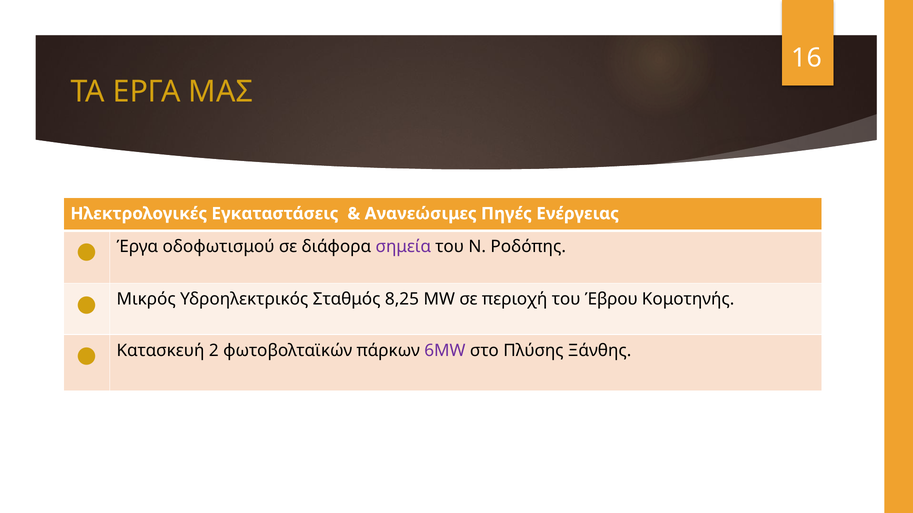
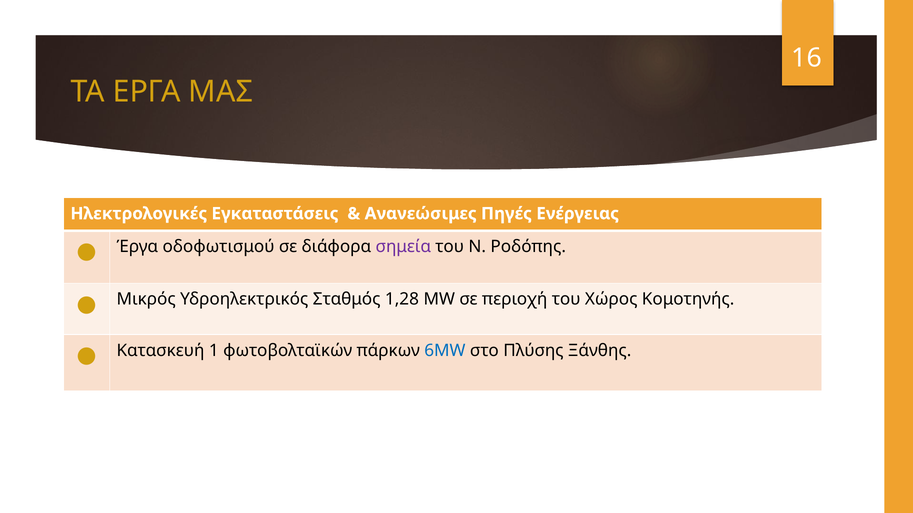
8,25: 8,25 -> 1,28 (402, 300)
Έβρου: Έβρου -> Χώρος (611, 300)
2: 2 -> 1 (214, 351)
6MW colour: purple -> blue (445, 351)
